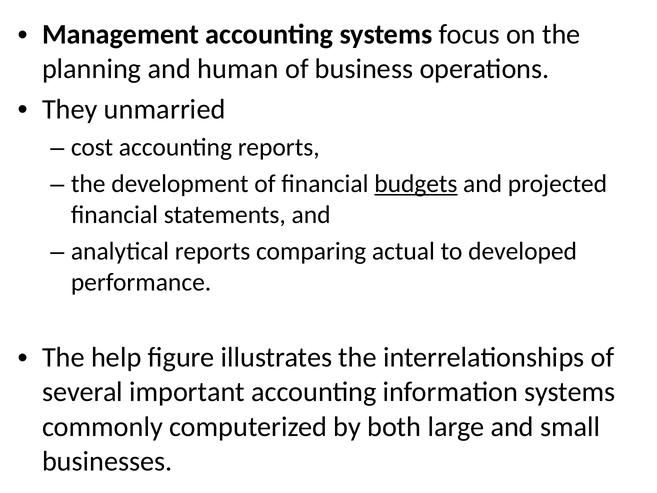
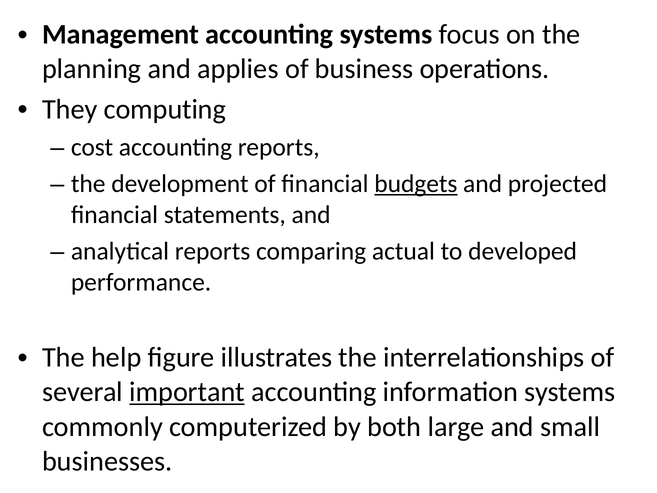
human: human -> applies (238, 69)
unmarried: unmarried -> computing (165, 109)
important underline: none -> present (187, 392)
